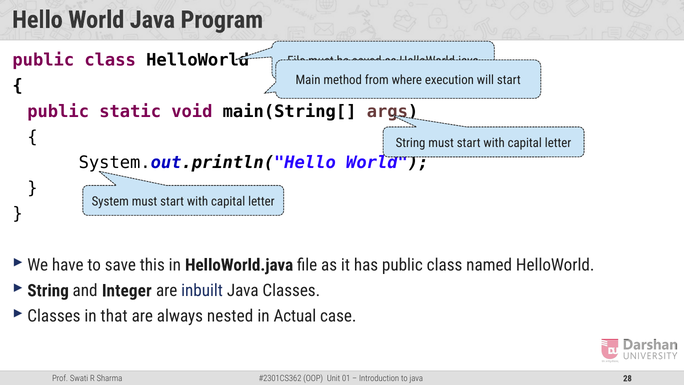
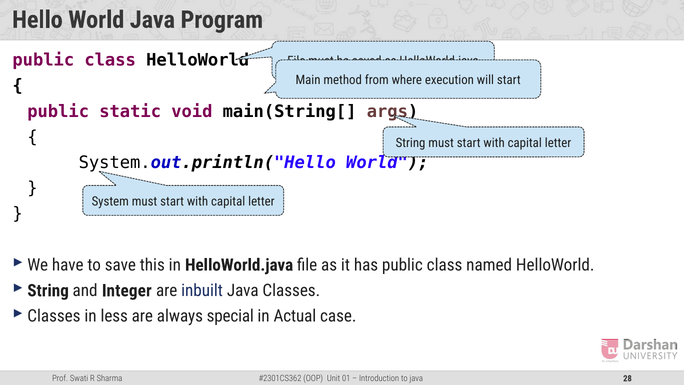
that: that -> less (114, 316)
nested: nested -> special (230, 316)
